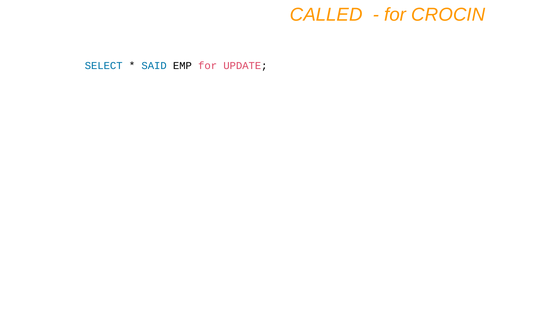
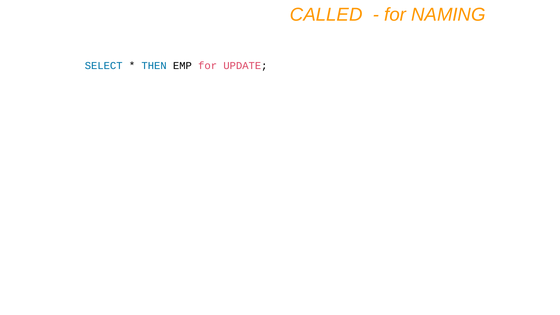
CROCIN: CROCIN -> NAMING (448, 15)
SAID: SAID -> THEN (154, 66)
